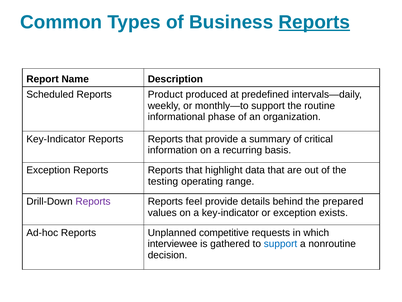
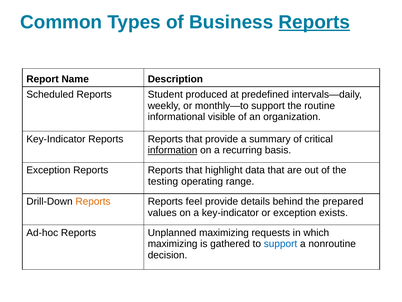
Product: Product -> Student (165, 94)
phase: phase -> visible (222, 117)
information underline: none -> present (173, 150)
Reports colour: purple -> orange (93, 201)
Unplanned competitive: competitive -> maximizing (224, 232)
interviewee: interviewee -> maximizing (173, 244)
